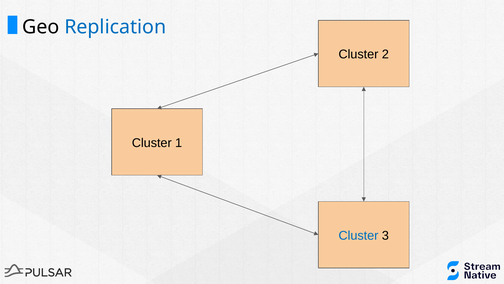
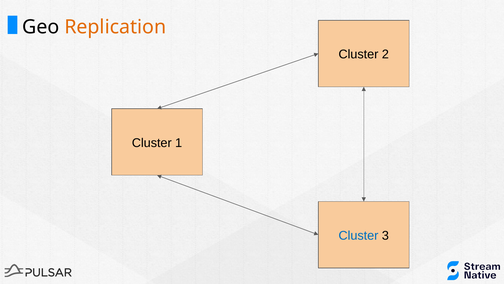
Replication colour: blue -> orange (115, 27)
